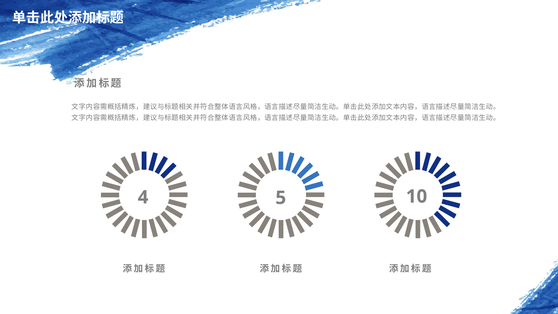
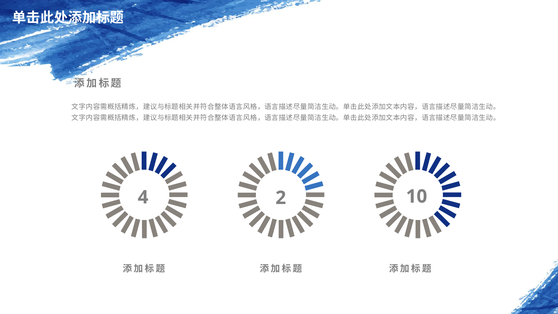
5: 5 -> 2 (281, 198)
